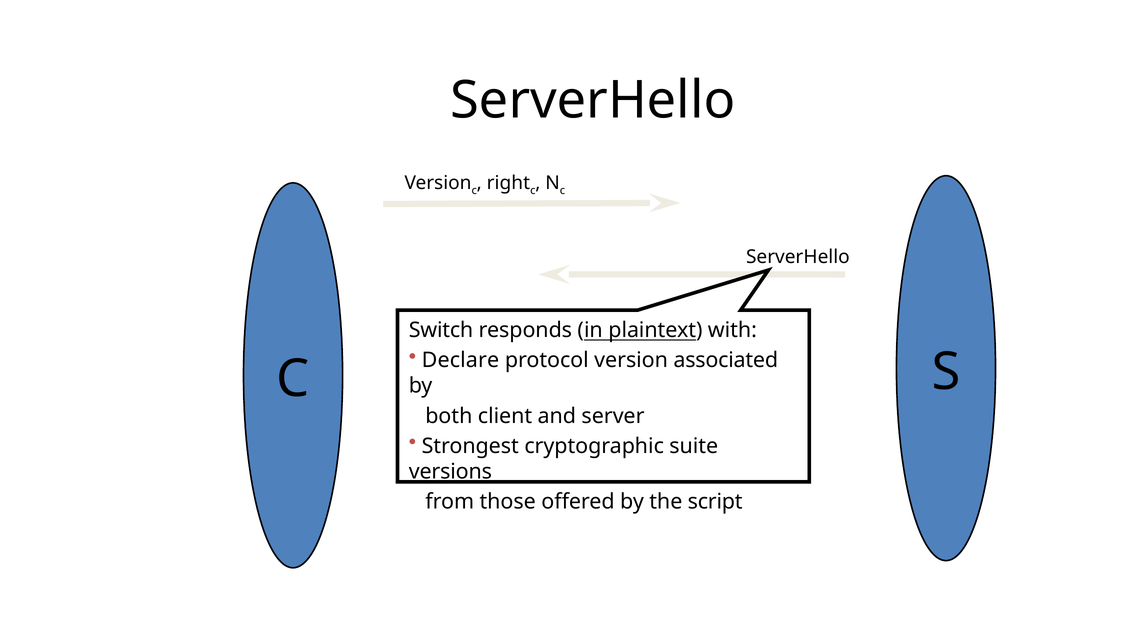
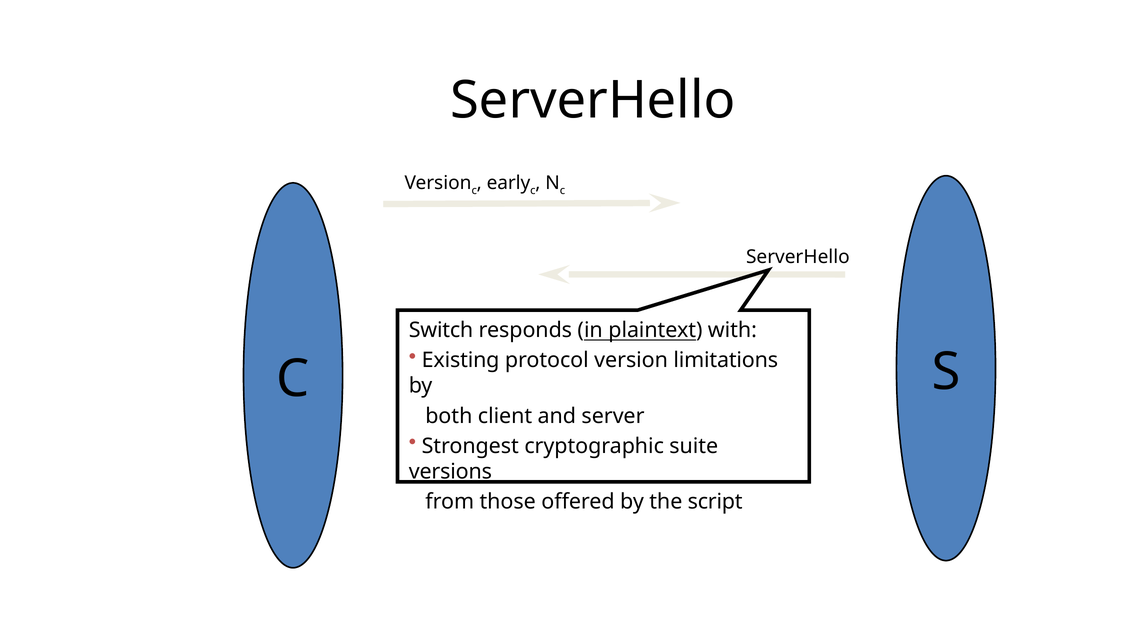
right: right -> early (508, 183)
Declare: Declare -> Existing (461, 361)
associated: associated -> limitations (726, 361)
